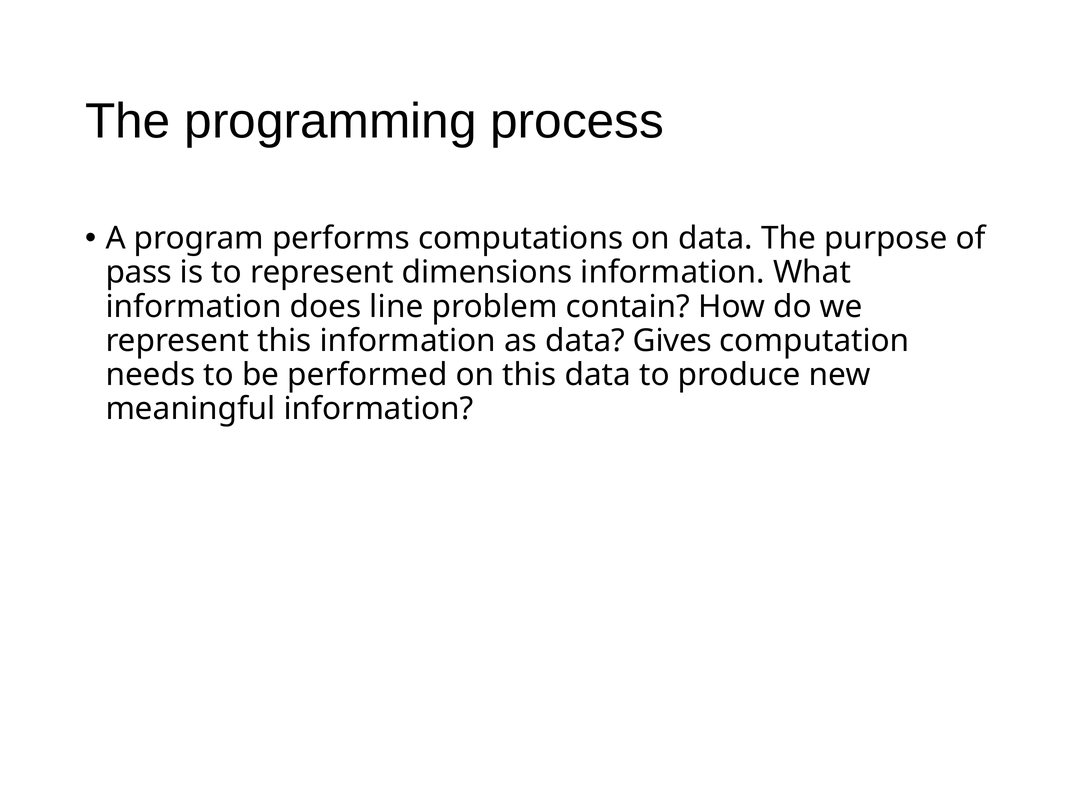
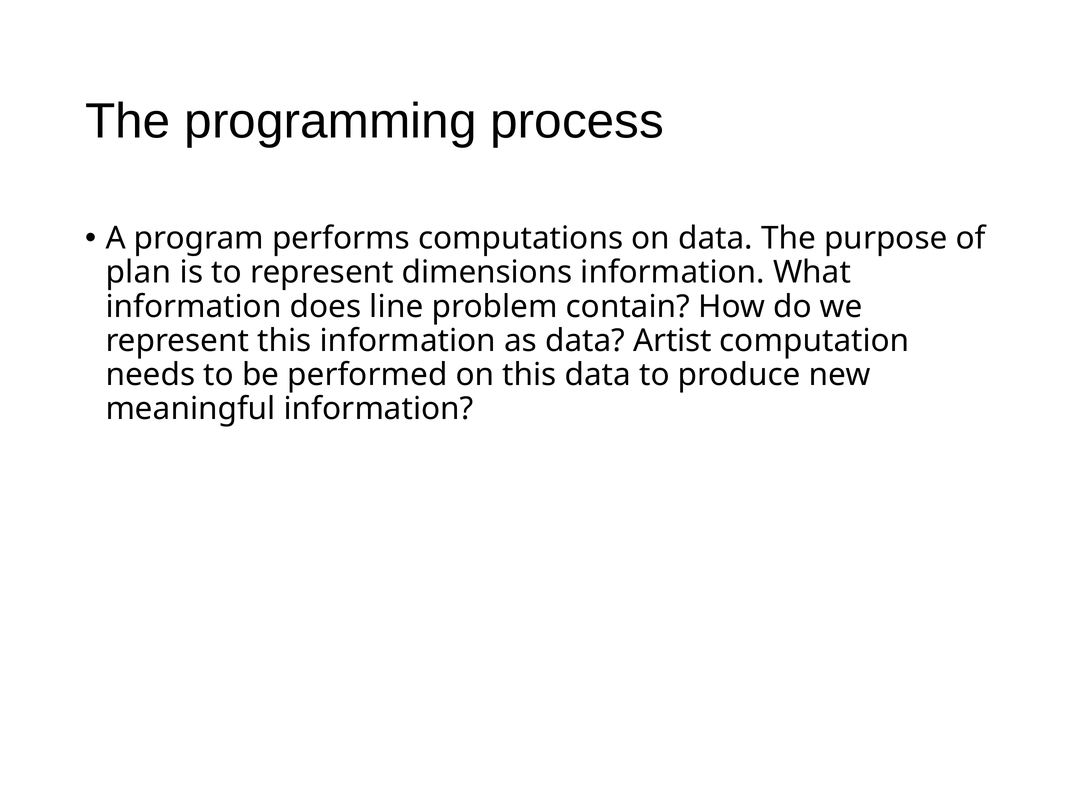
pass: pass -> plan (138, 273)
Gives: Gives -> Artist (672, 341)
